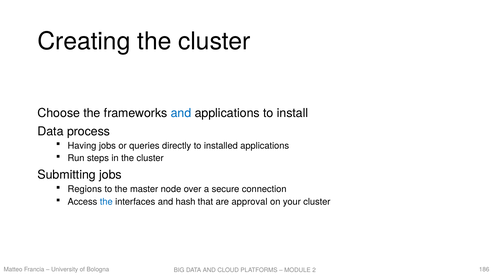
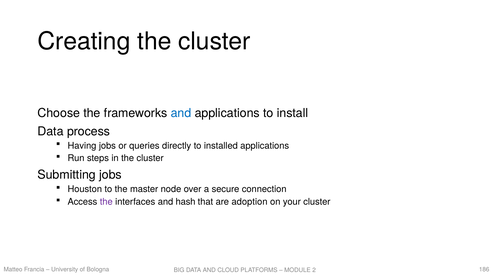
Regions: Regions -> Houston (85, 189)
the colour: blue -> purple (106, 202)
approval: approval -> adoption (250, 202)
